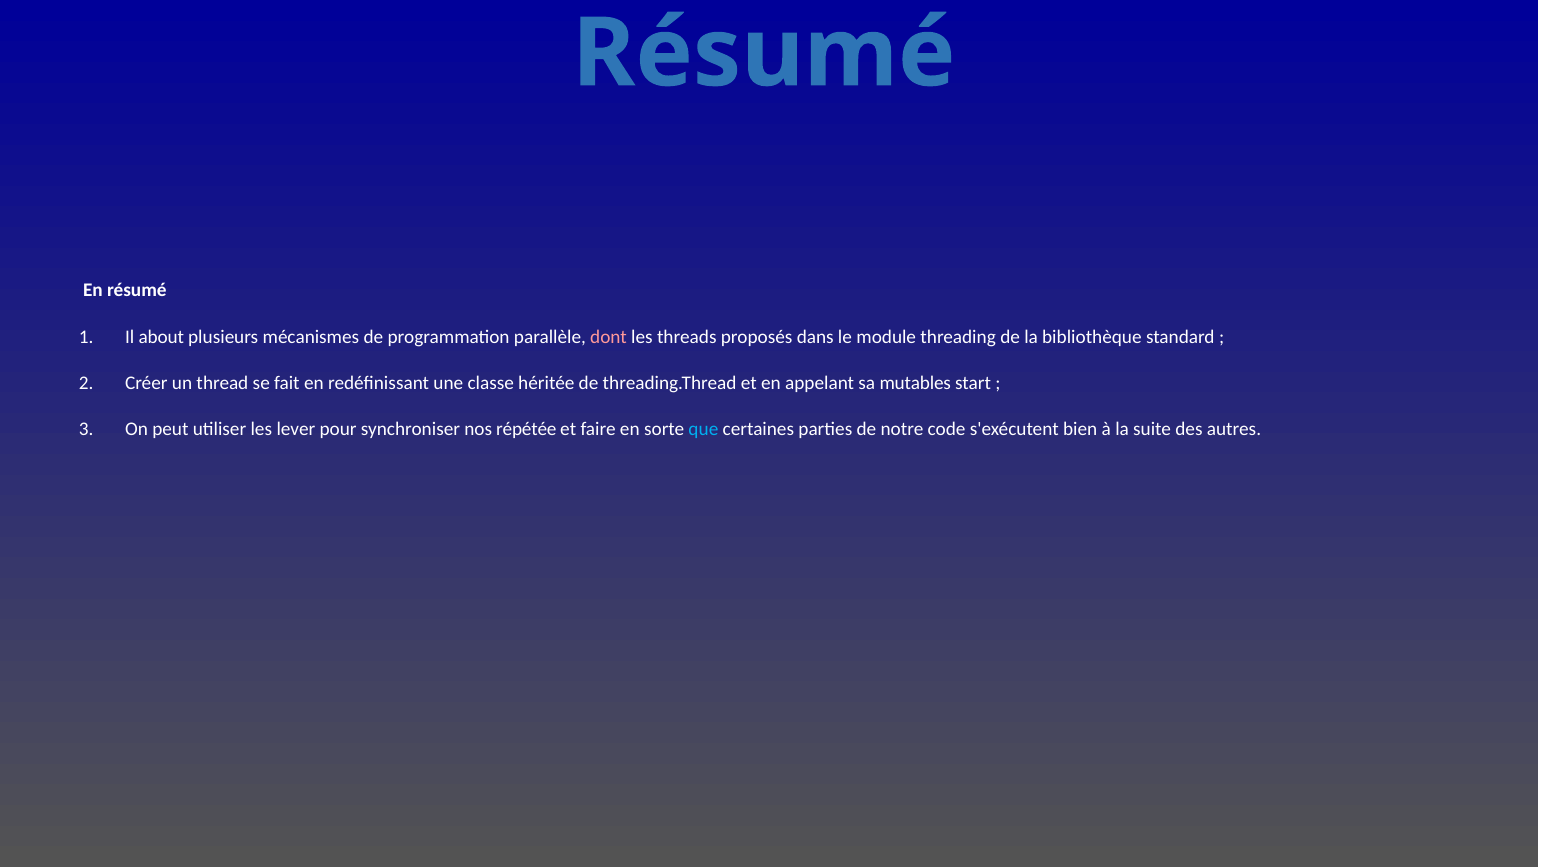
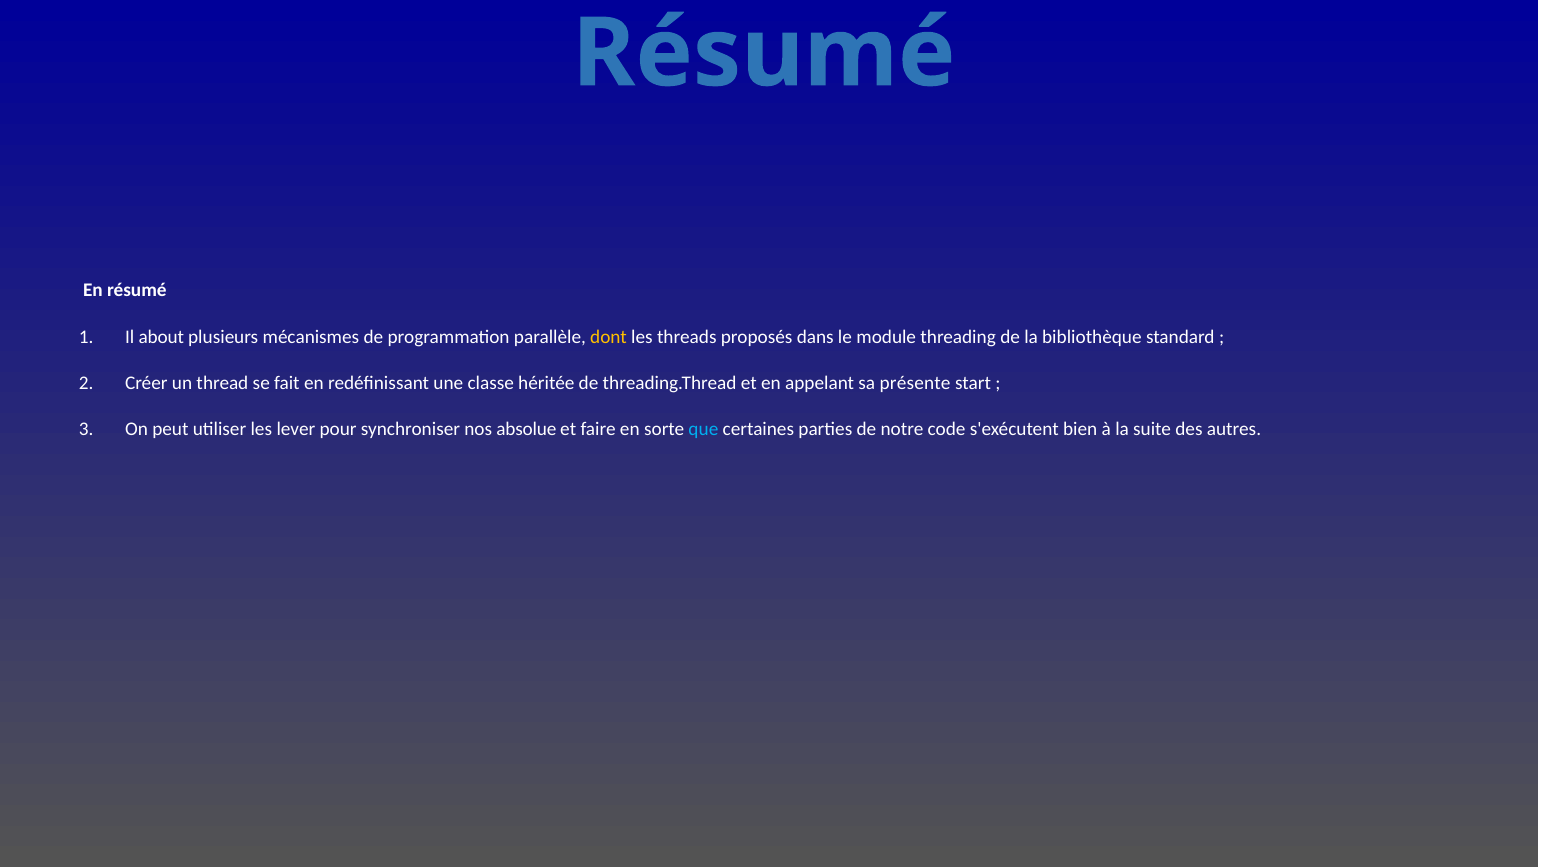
dont colour: pink -> yellow (609, 337)
mutables: mutables -> présente (915, 383)
répétée: répétée -> absolue (526, 429)
